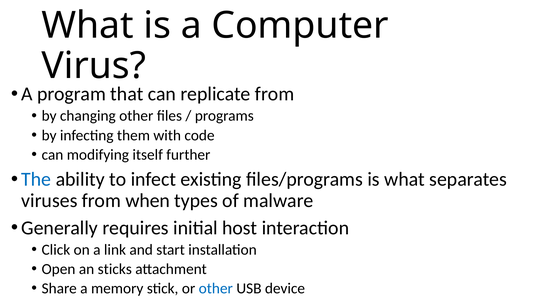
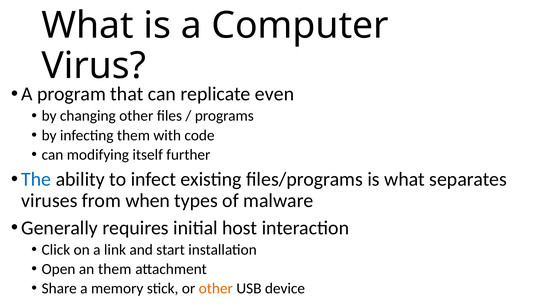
replicate from: from -> even (275, 94)
an sticks: sticks -> them (115, 269)
other colour: blue -> orange (216, 288)
